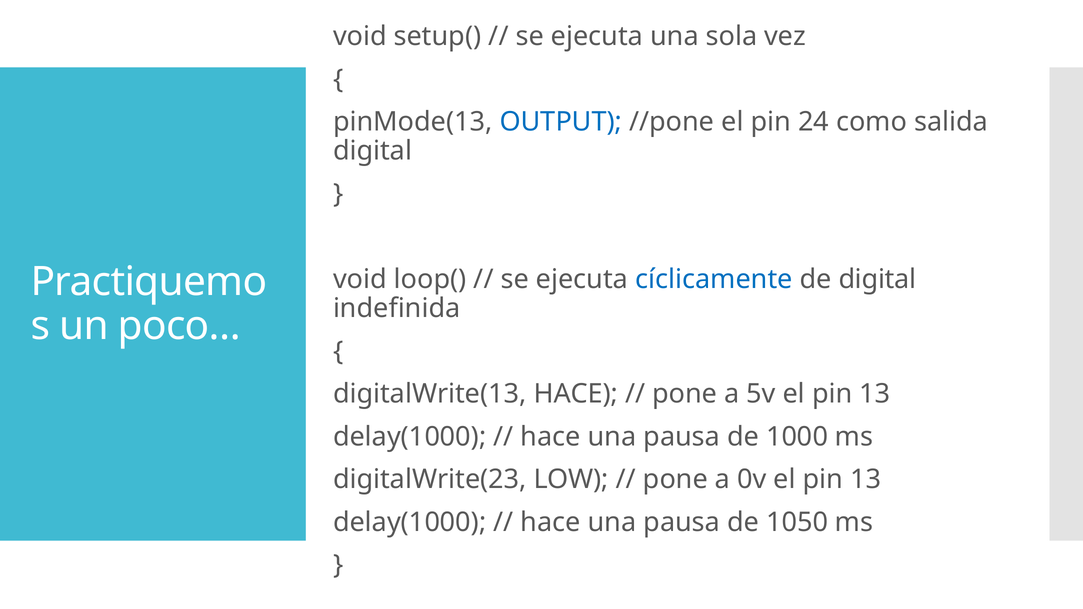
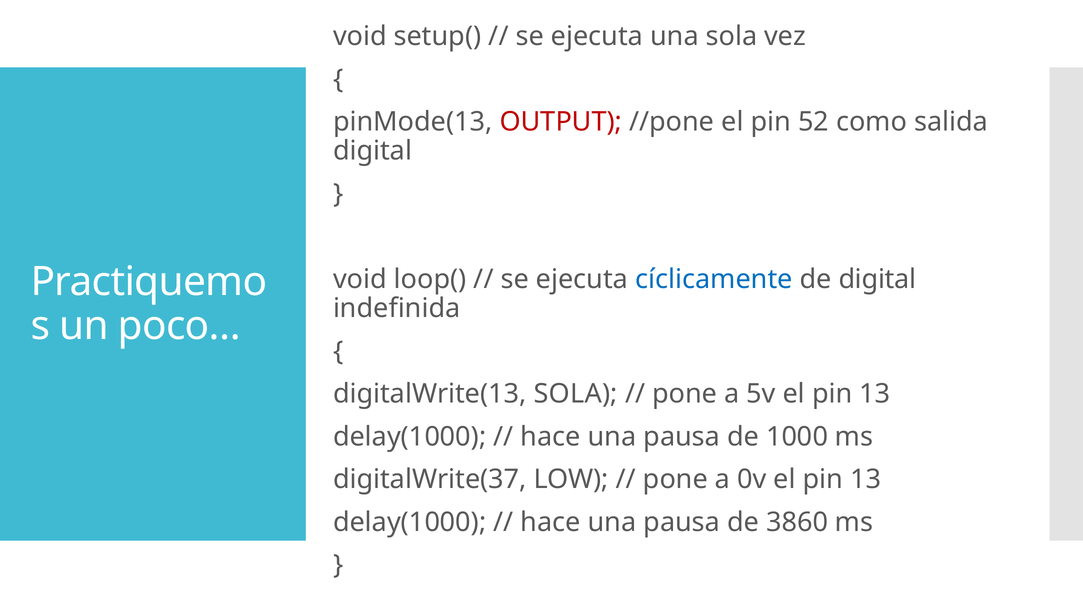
OUTPUT colour: blue -> red (561, 122)
24: 24 -> 52 (814, 122)
digitalWrite(13 HACE: HACE -> SOLA (576, 394)
digitalWrite(23: digitalWrite(23 -> digitalWrite(37 (430, 480)
1050: 1050 -> 3860 (797, 522)
